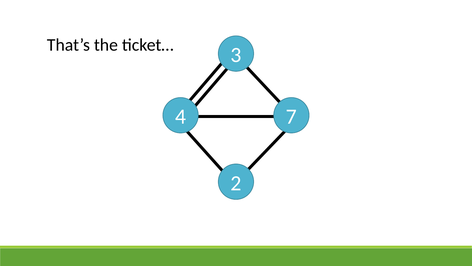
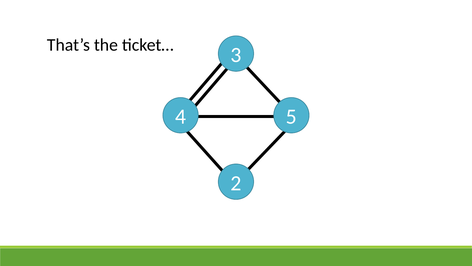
7: 7 -> 5 (291, 117)
